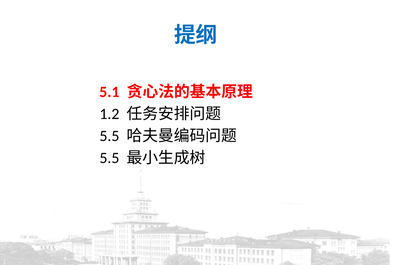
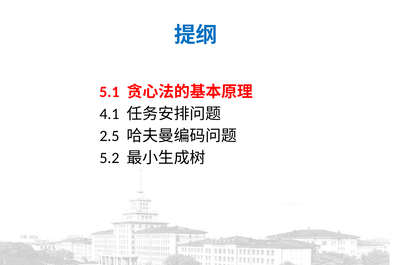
1.2: 1.2 -> 4.1 (109, 114)
5.5: 5.5 -> 2.5 (109, 136)
5.5: 5.5 -> 5.2 (109, 158)
